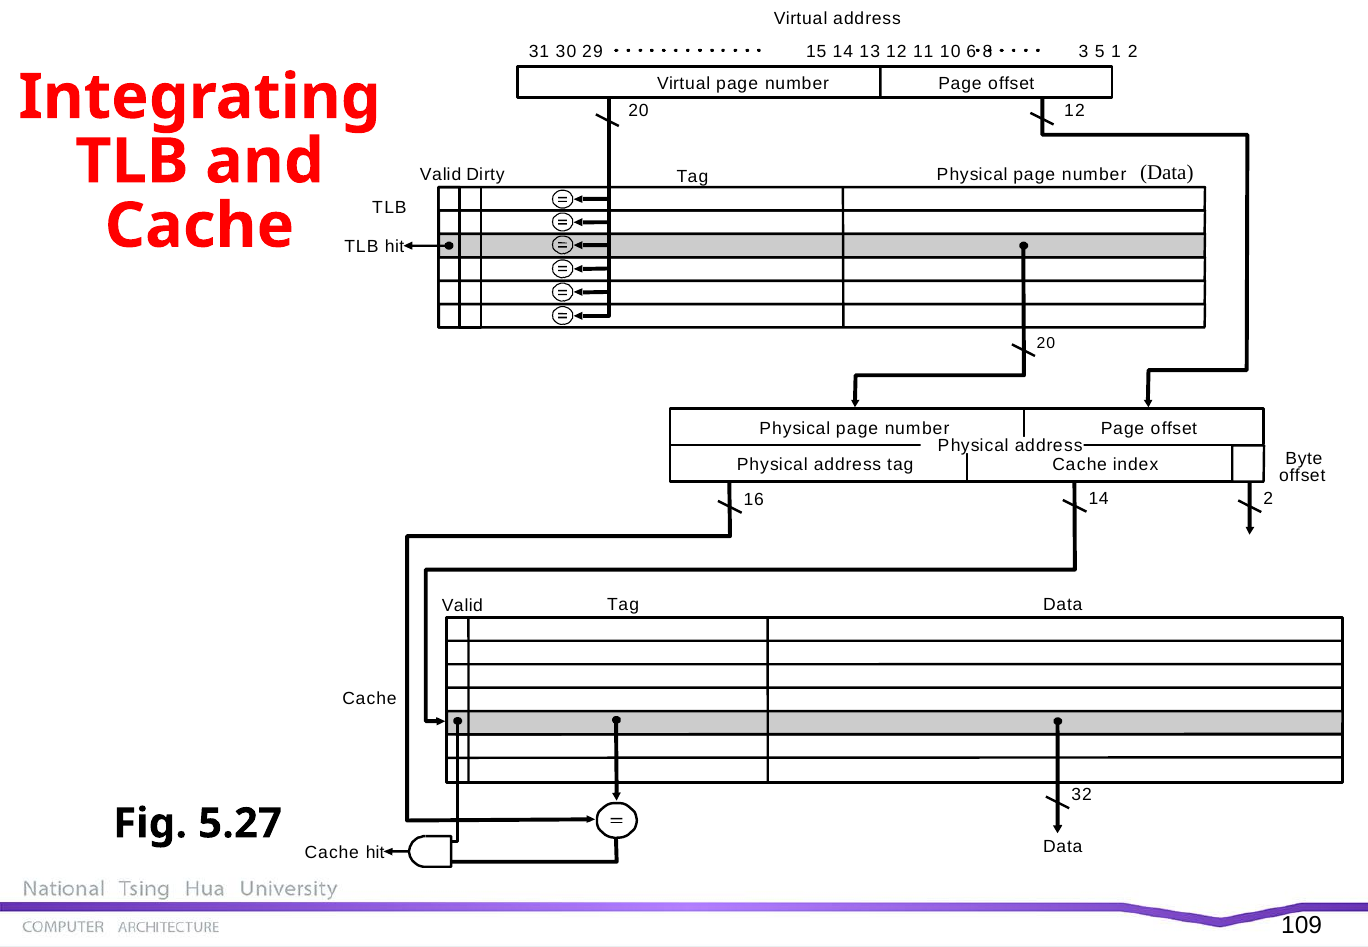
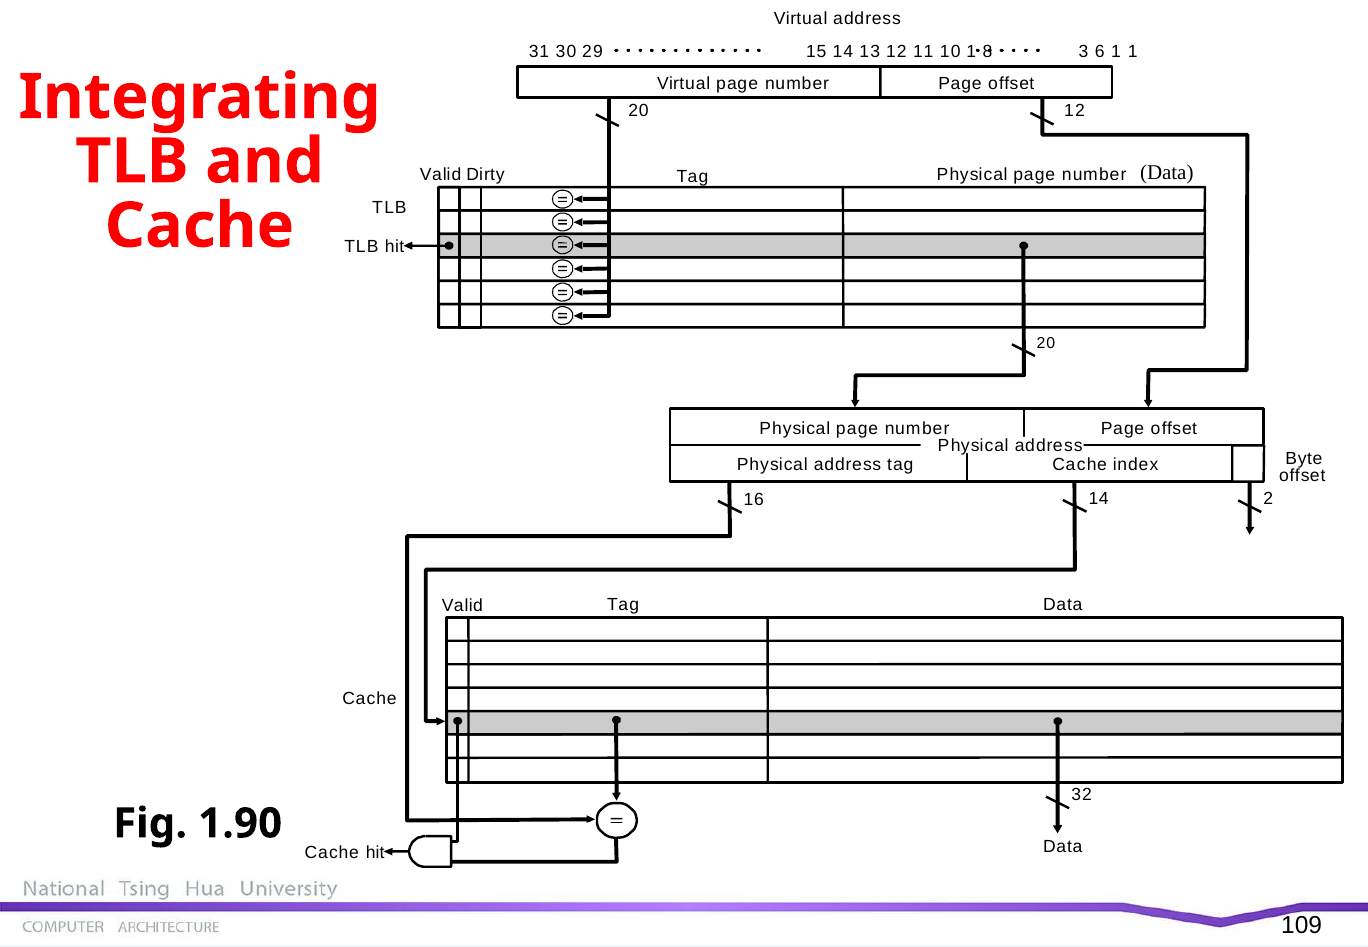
6: 6 -> 1 (971, 51)
5: 5 -> 6 (1100, 51)
1 2: 2 -> 1 (1133, 51)
5.27: 5.27 -> 1.90 (240, 824)
